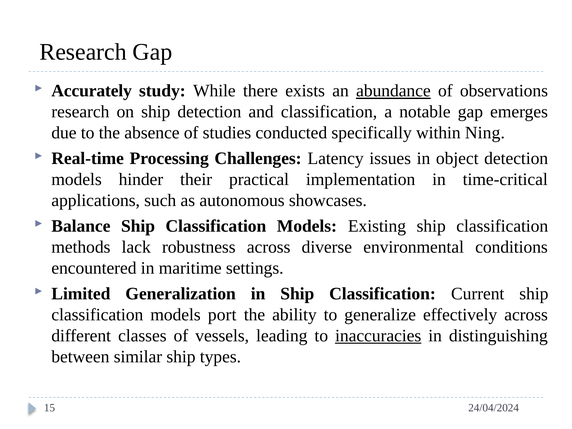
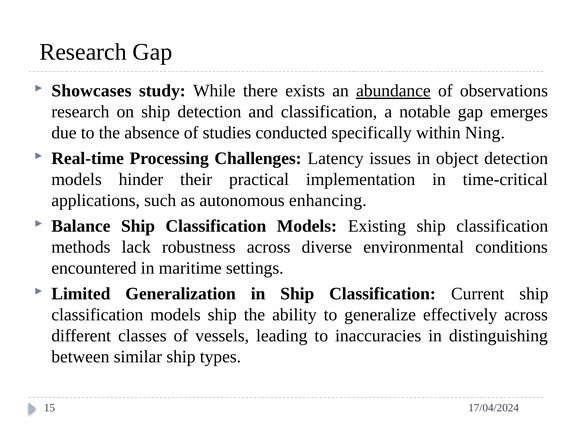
Accurately: Accurately -> Showcases (91, 91)
showcases: showcases -> enhancing (328, 200)
models port: port -> ship (222, 315)
inaccuracies underline: present -> none (378, 336)
24/04/2024: 24/04/2024 -> 17/04/2024 (494, 408)
